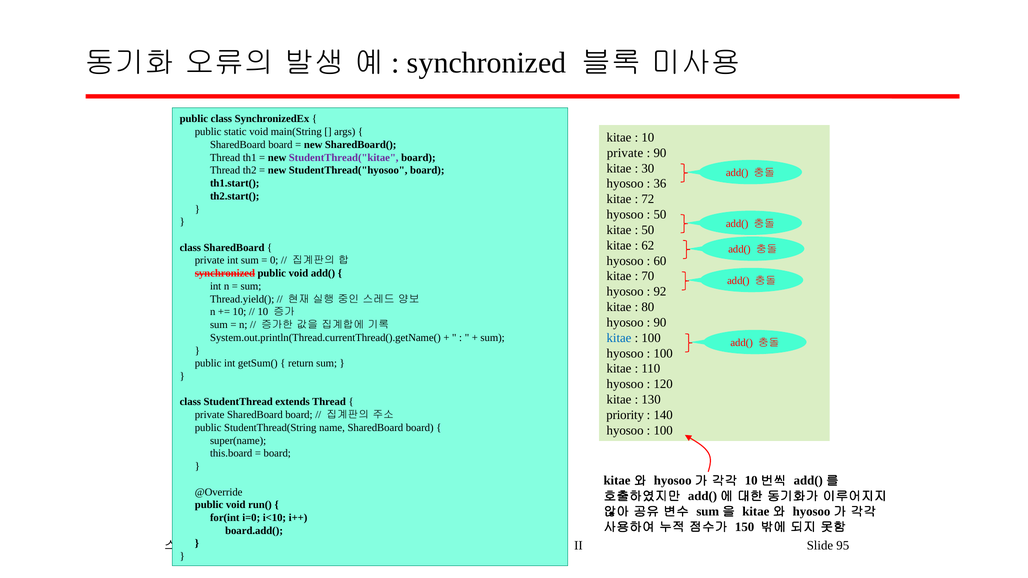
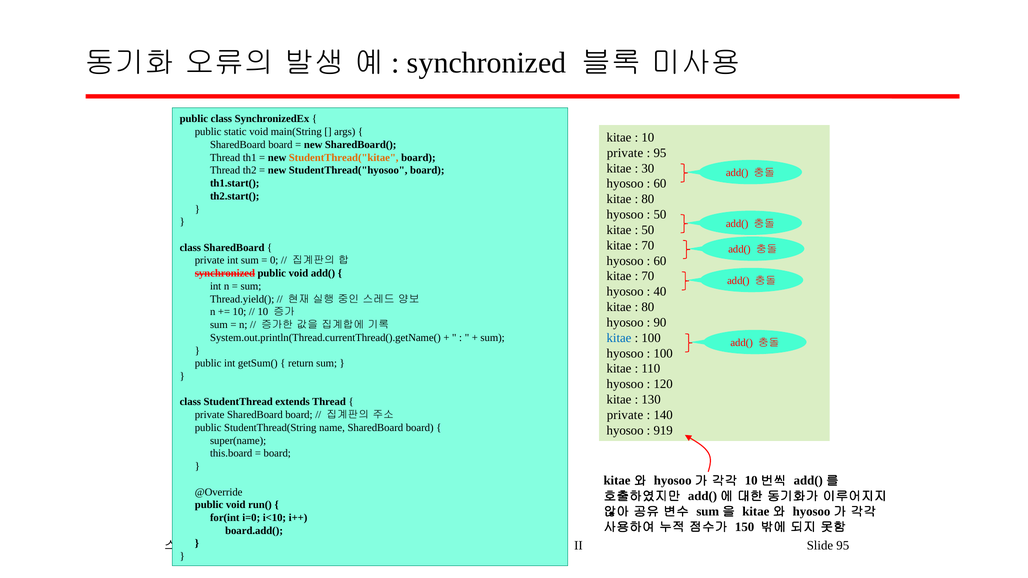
90: 90 -> 95 (660, 153)
StudentThread("kitae colour: purple -> orange (344, 158)
36: 36 -> 60 (660, 184)
72: 72 -> 80 (648, 199)
62: 62 -> 70 (648, 245)
92: 92 -> 40 (660, 292)
priority: priority -> private (625, 415)
100: 100 -> 919 (663, 431)
